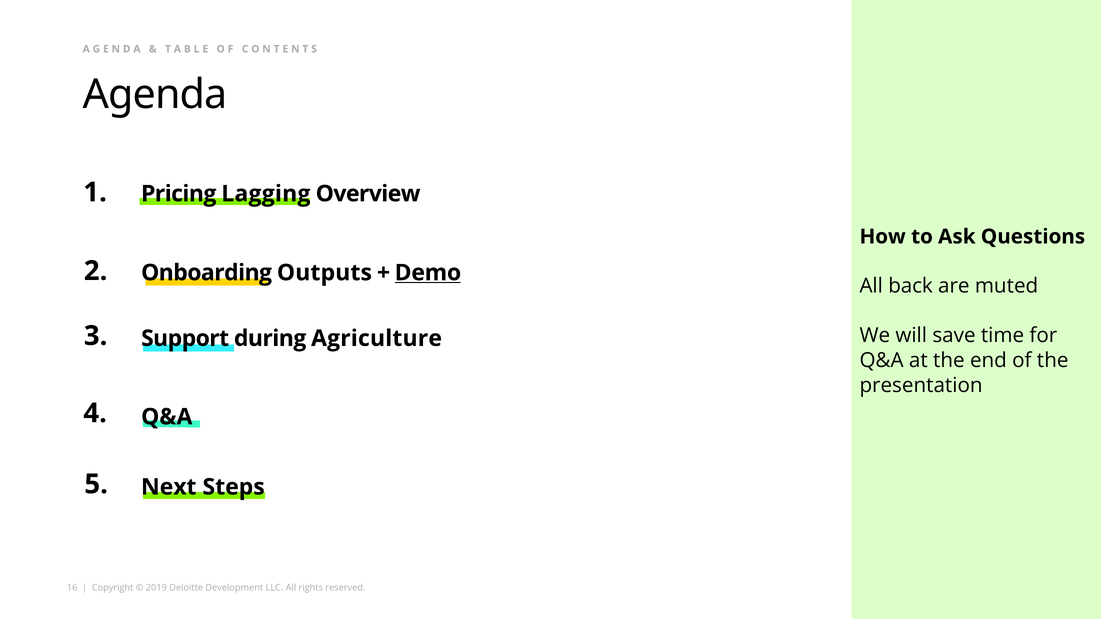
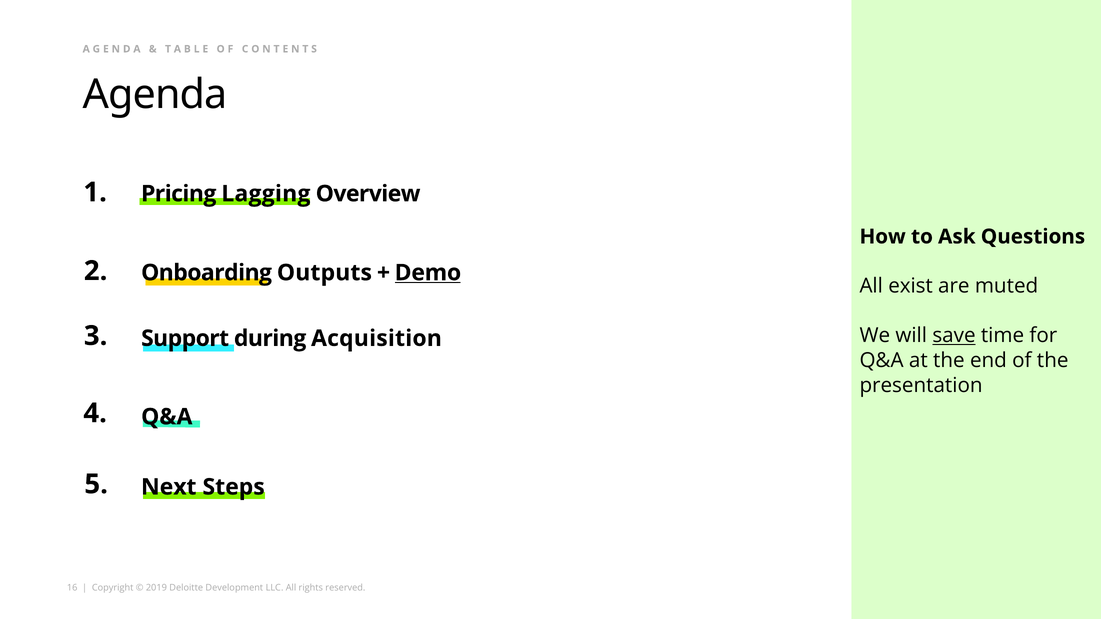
back: back -> exist (911, 286)
Agriculture: Agriculture -> Acquisition (377, 339)
save underline: none -> present (954, 336)
